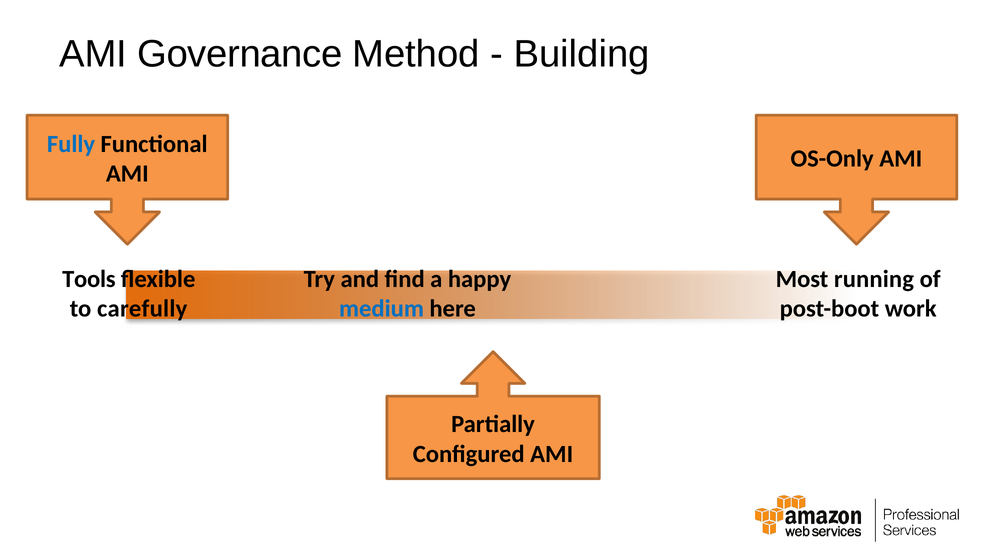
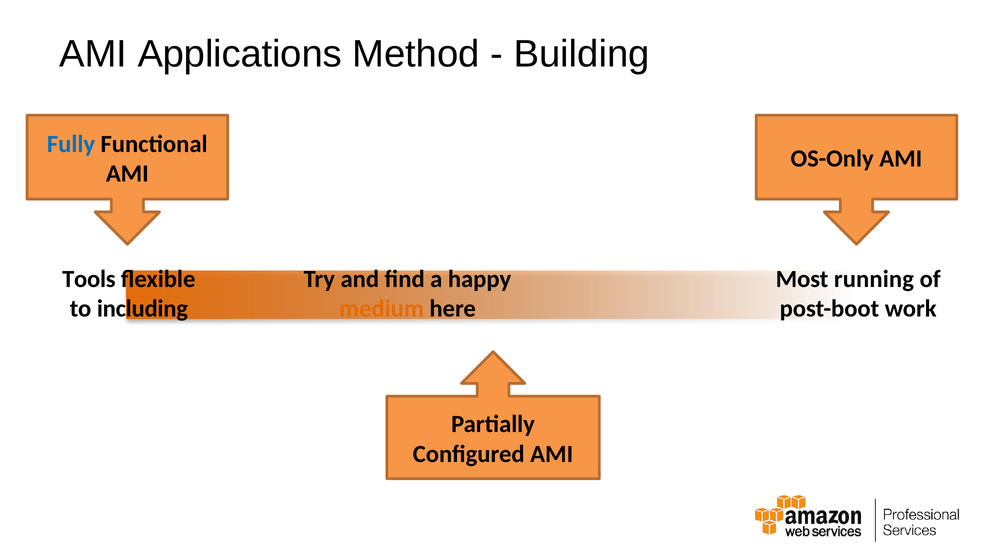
Governance: Governance -> Applications (240, 54)
carefully: carefully -> including (142, 309)
medium colour: blue -> orange (381, 309)
